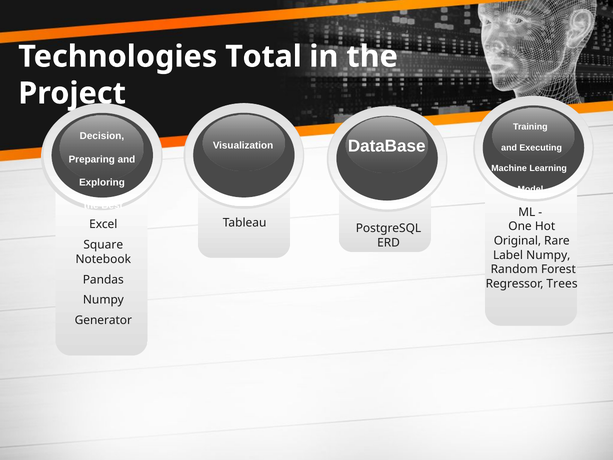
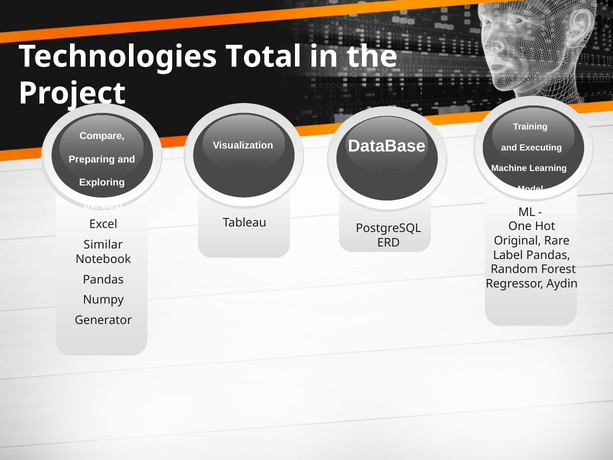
Decision: Decision -> Compare (102, 136)
Square: Square -> Similar (103, 245)
Label Numpy: Numpy -> Pandas (548, 255)
Trees: Trees -> Aydin (562, 284)
